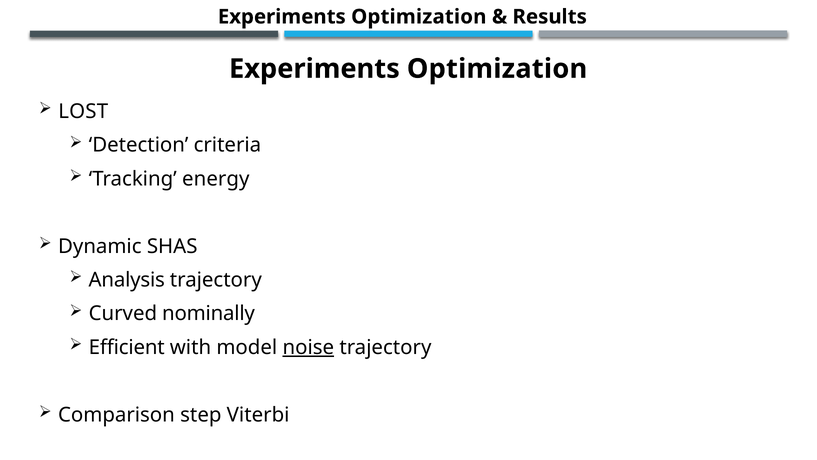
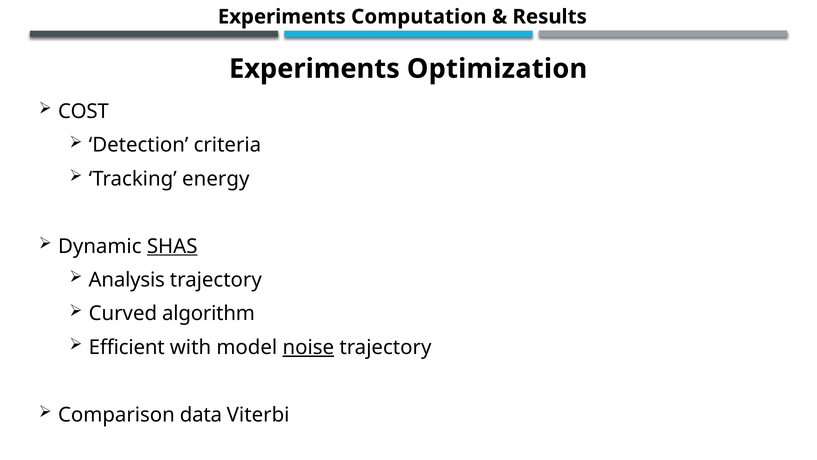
Optimization: Optimization -> Computation (419, 17)
LOST: LOST -> COST (83, 111)
SHAS underline: none -> present (172, 246)
nominally: nominally -> algorithm (208, 313)
step: step -> data (201, 415)
